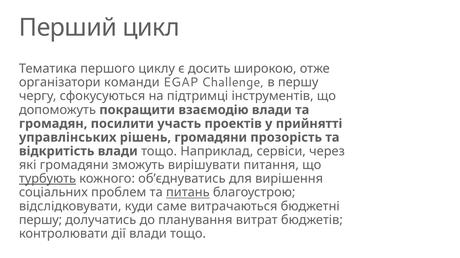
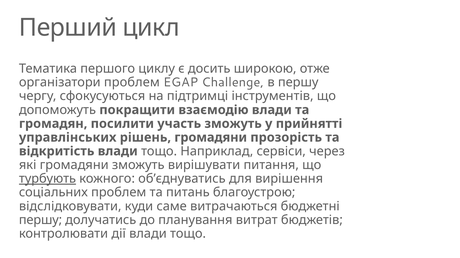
організатори команди: команди -> проблем (132, 83)
участь проектів: проектів -> зможуть (233, 124)
питань underline: present -> none (188, 193)
